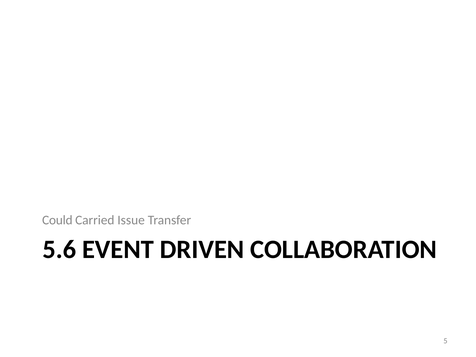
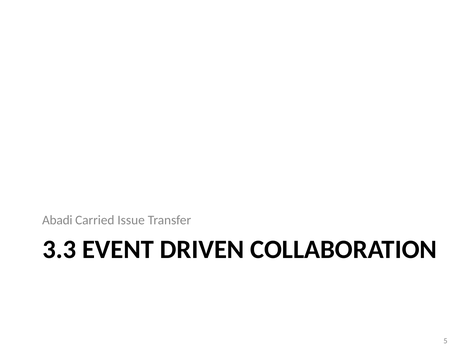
Could: Could -> Abadi (57, 220)
5.6: 5.6 -> 3.3 (59, 249)
